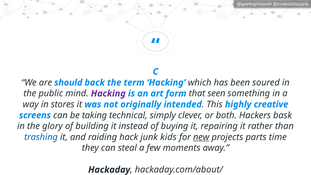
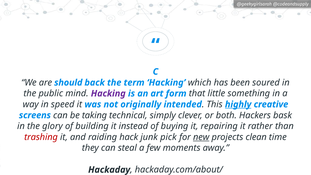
seen: seen -> little (216, 93)
stores: stores -> speed (63, 104)
highly underline: none -> present (238, 104)
trashing colour: blue -> red (41, 137)
kids: kids -> pick (168, 137)
parts: parts -> clean (256, 137)
